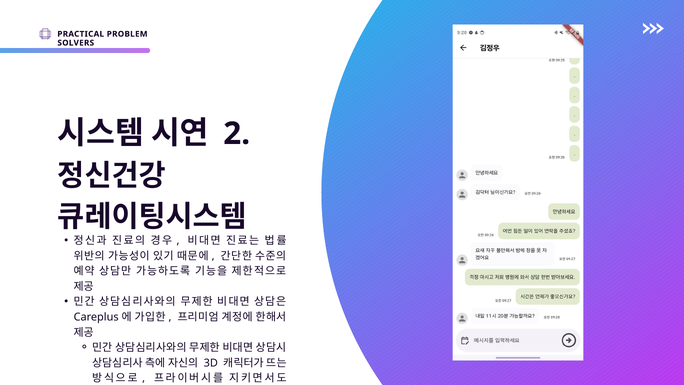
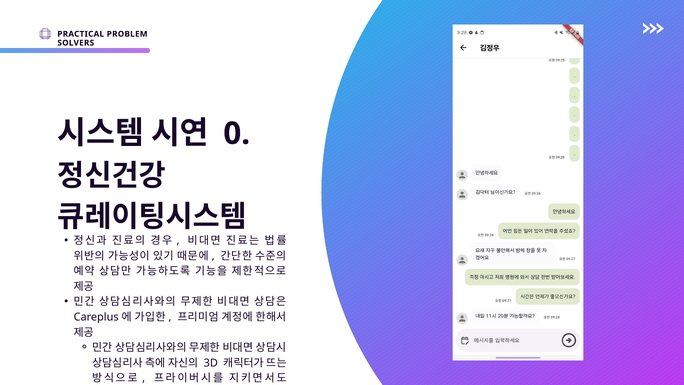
2: 2 -> 0 (237, 134)
